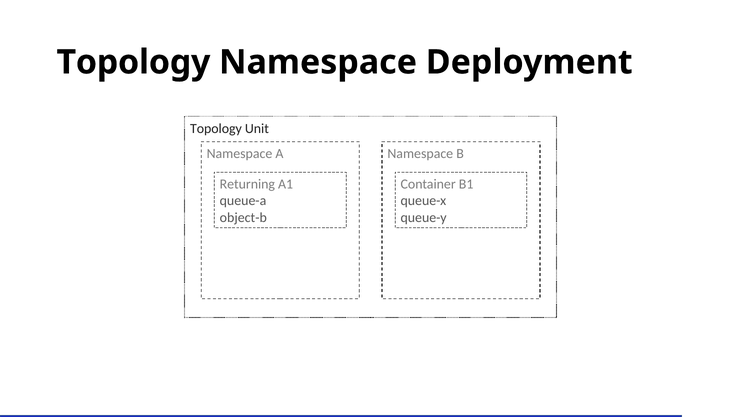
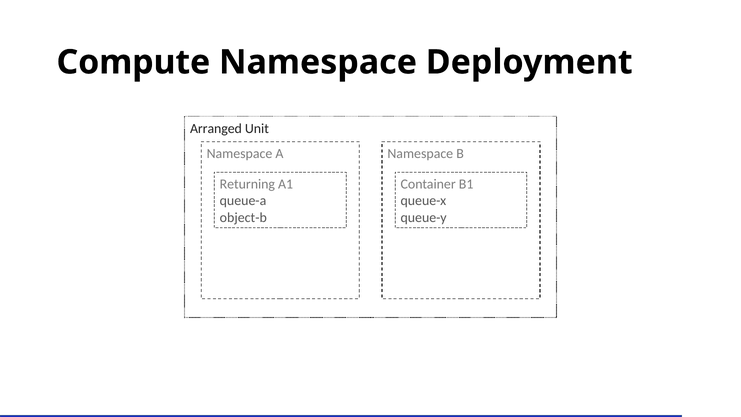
Topology: Topology -> Compute (133, 62)
Topology: Topology -> Arranged (216, 128)
